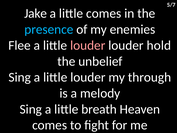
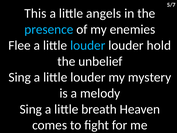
Jake: Jake -> This (35, 13)
little comes: comes -> angels (104, 13)
louder colour: pink -> light blue (88, 45)
through: through -> mystery (150, 77)
